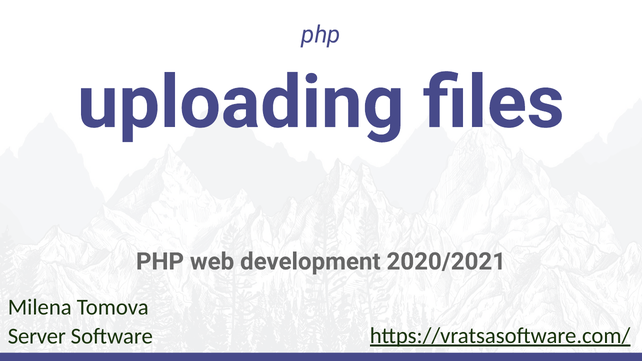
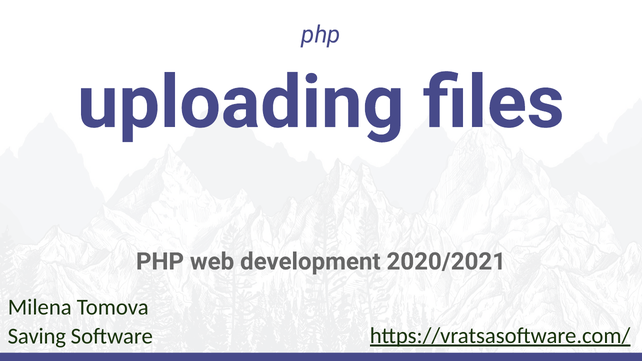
Server: Server -> Saving (37, 336)
